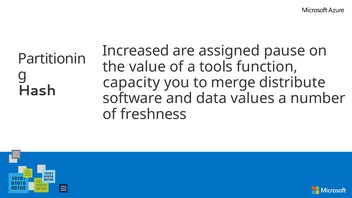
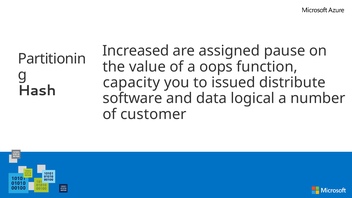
tools: tools -> oops (216, 67)
merge: merge -> issued (233, 83)
values: values -> logical (253, 98)
freshness: freshness -> customer (153, 114)
